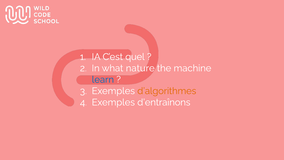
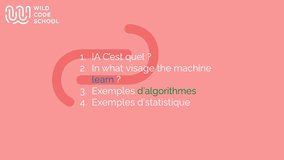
nature: nature -> visage (140, 68)
d’algorithmes colour: orange -> green (167, 91)
d’entraînons: d’entraînons -> d’statistique (164, 102)
